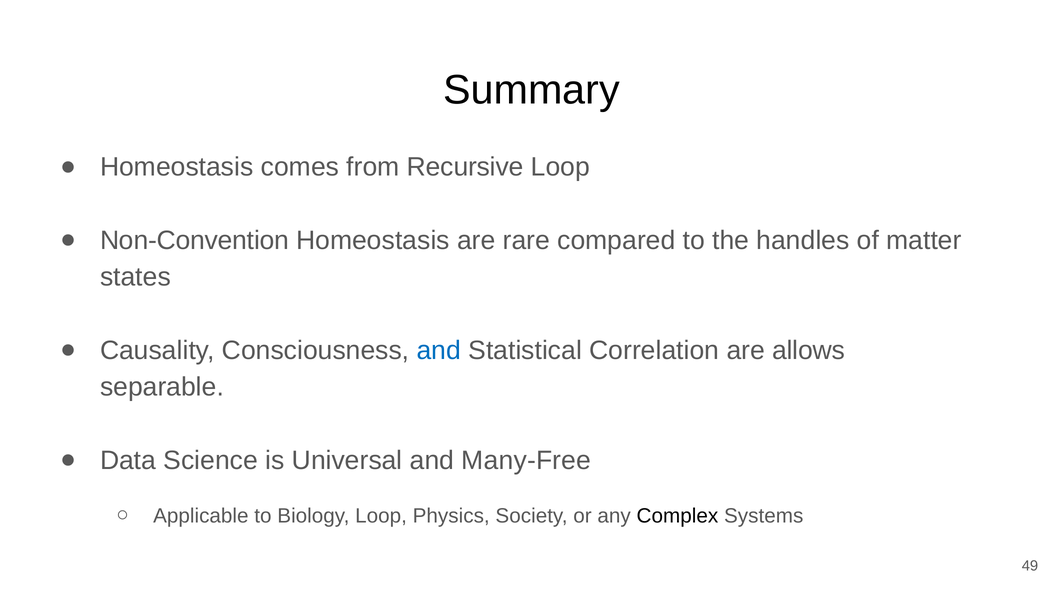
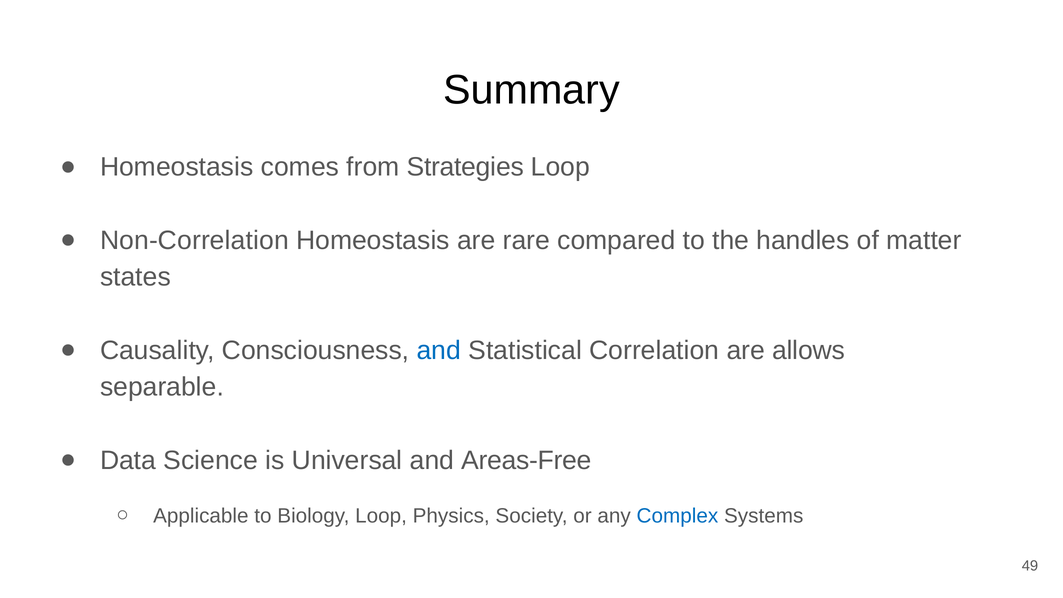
Recursive: Recursive -> Strategies (465, 167)
Non-Convention: Non-Convention -> Non-Correlation (194, 240)
Many-Free: Many-Free -> Areas-Free (526, 460)
Complex colour: black -> blue (677, 516)
